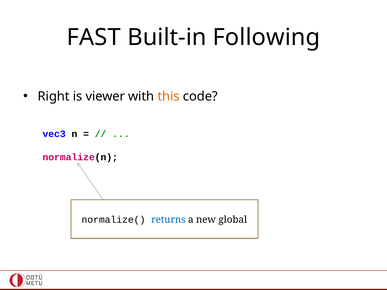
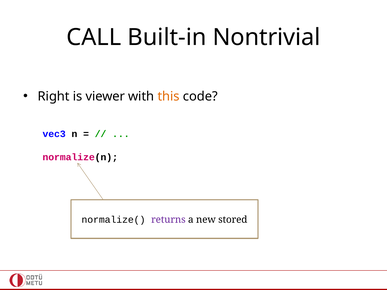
FAST: FAST -> CALL (94, 37)
Following: Following -> Nontrivial (266, 37)
returns colour: blue -> purple (168, 220)
global: global -> stored (233, 220)
